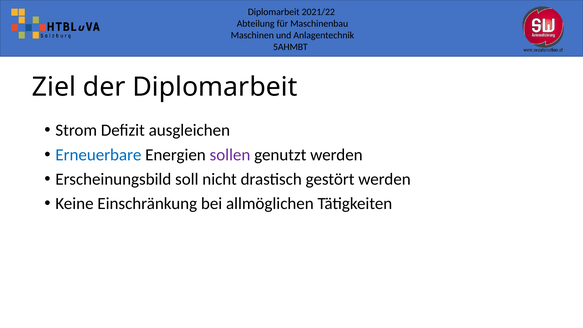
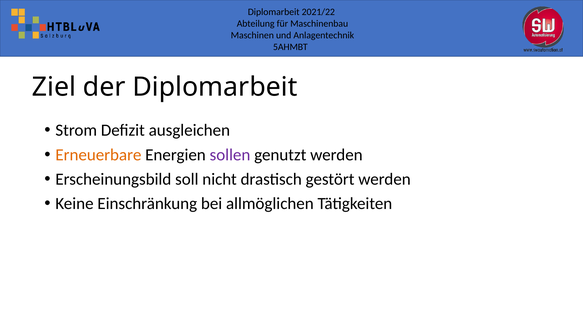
Erneuerbare colour: blue -> orange (98, 155)
